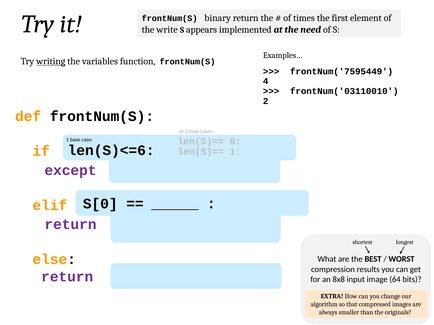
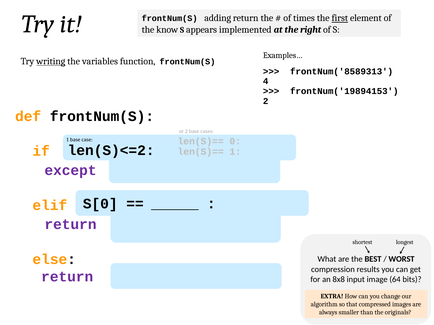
binary: binary -> adding (218, 18)
first underline: none -> present (340, 18)
write: write -> know (167, 30)
need: need -> right (311, 30)
frontNum('7595449: frontNum('7595449 -> frontNum('8589313 (342, 72)
frontNum('03110010: frontNum('03110010 -> frontNum('19894153 (344, 91)
len(S)<=6: len(S)<=6 -> len(S)<=2 (111, 151)
